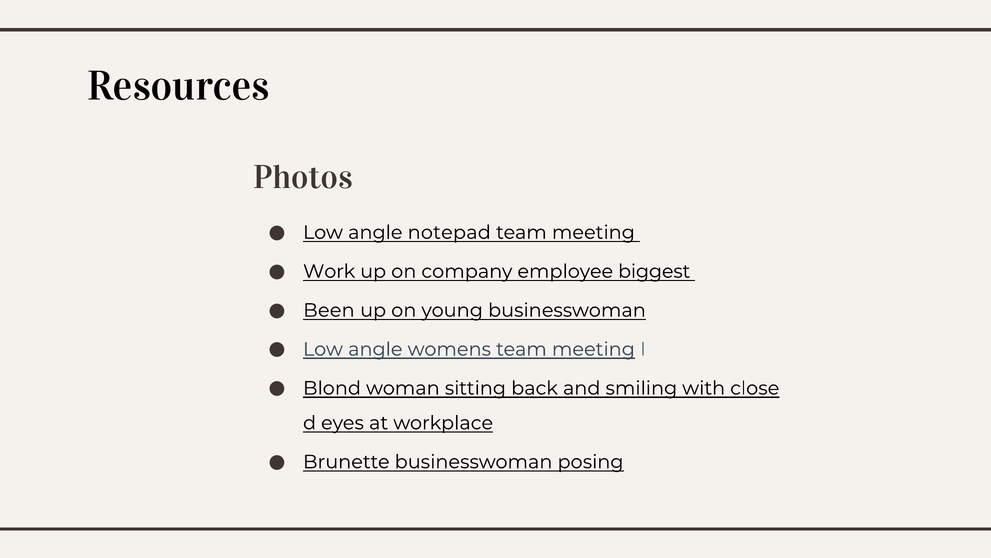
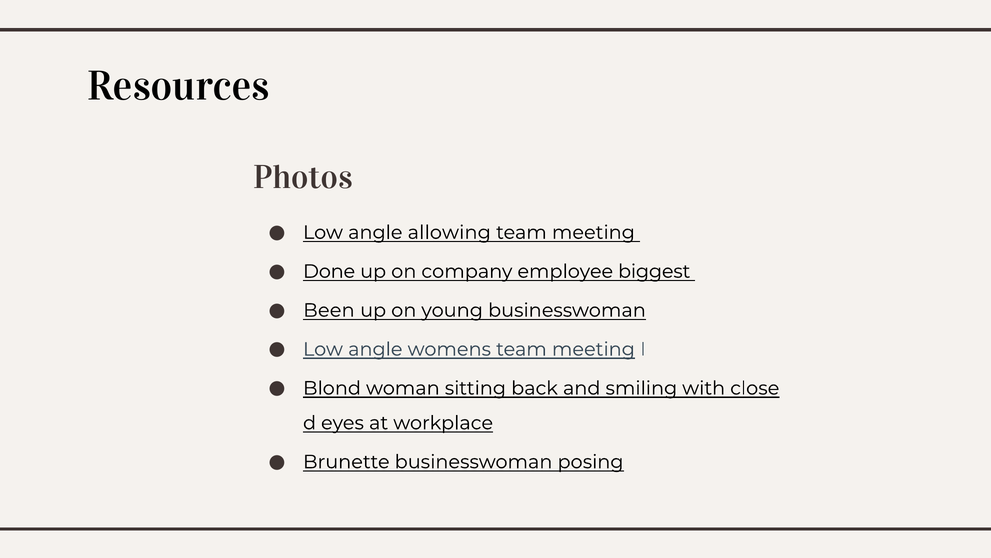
notepad: notepad -> allowing (449, 232)
Work: Work -> Done (329, 271)
